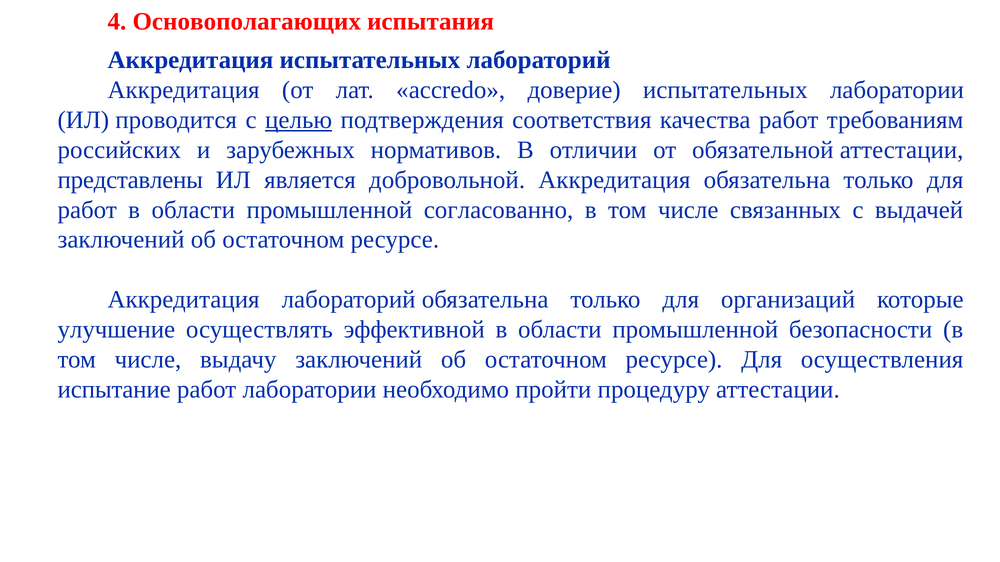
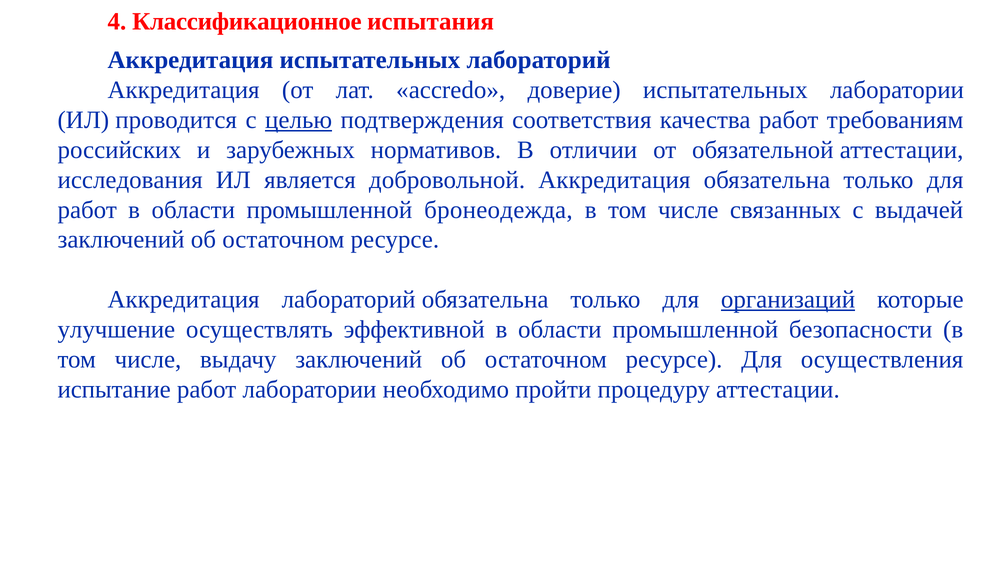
Основополагающих: Основополагающих -> Классификационное (247, 22)
представлены: представлены -> исследования (130, 180)
согласованно: согласованно -> бронеодежда (498, 210)
организаций underline: none -> present (788, 300)
